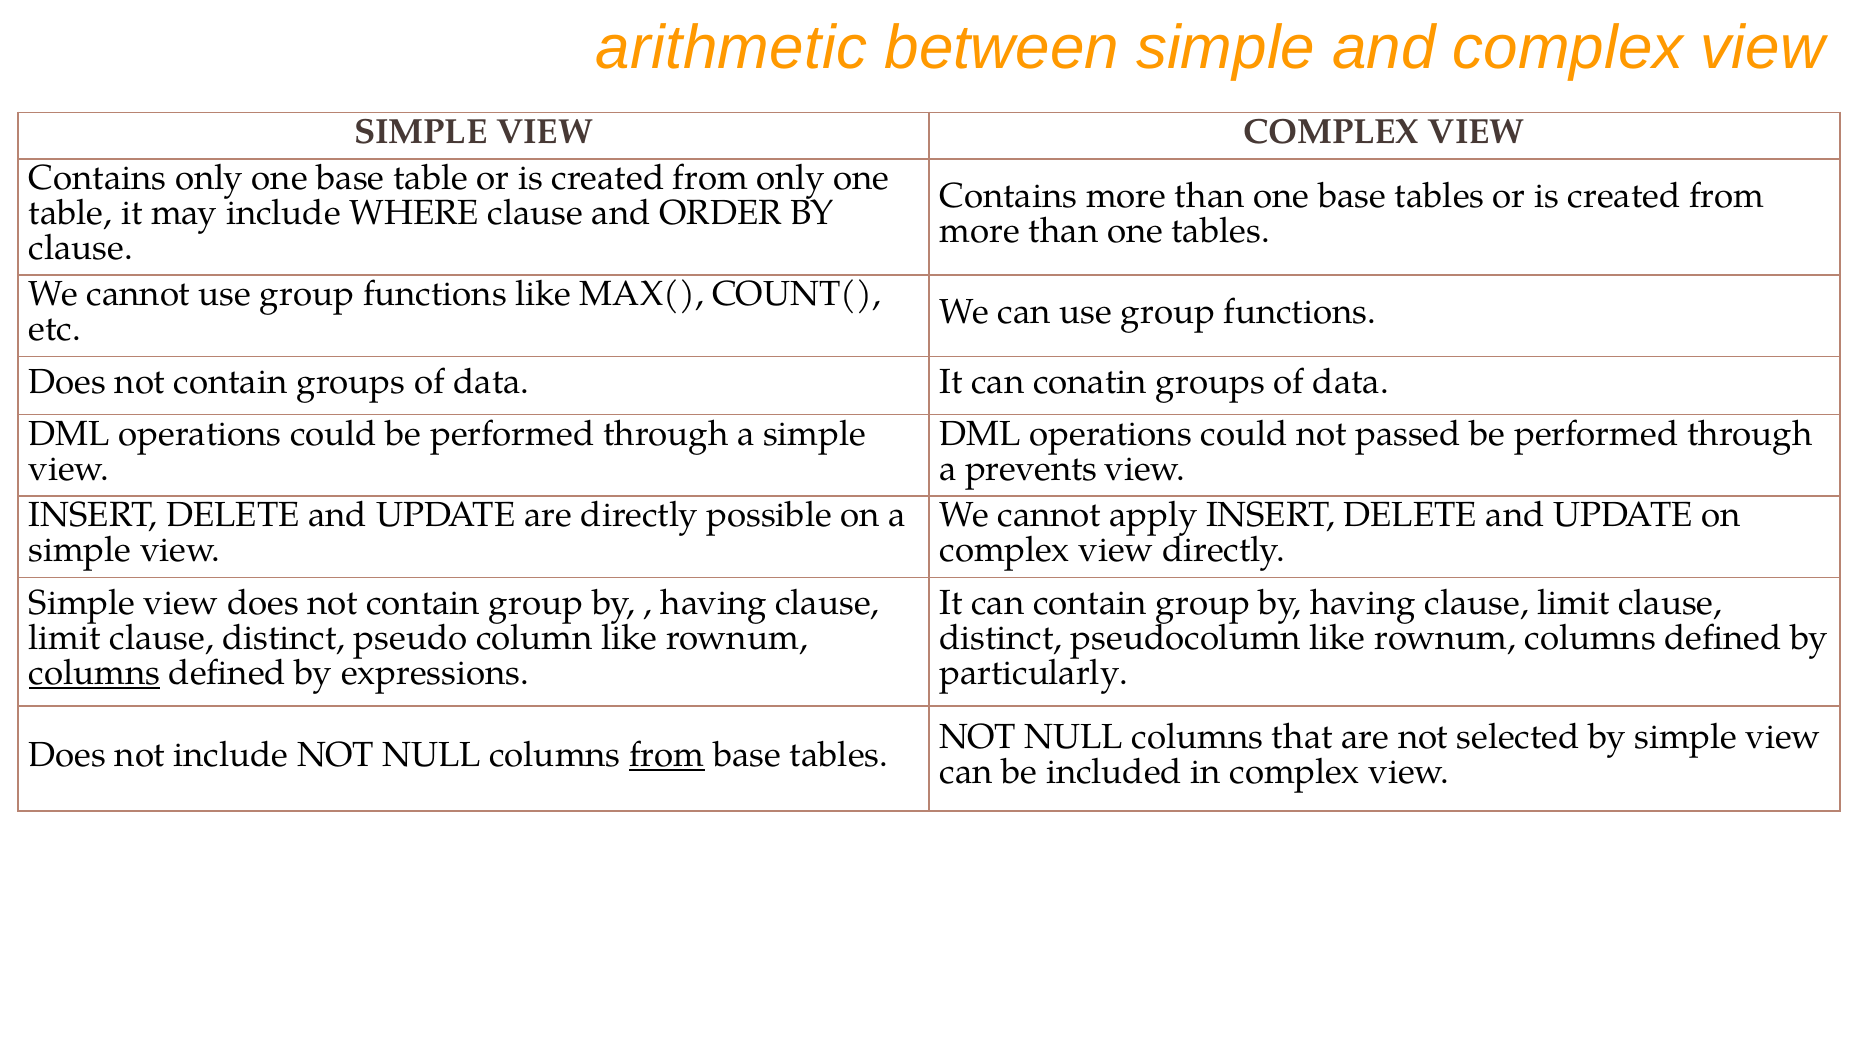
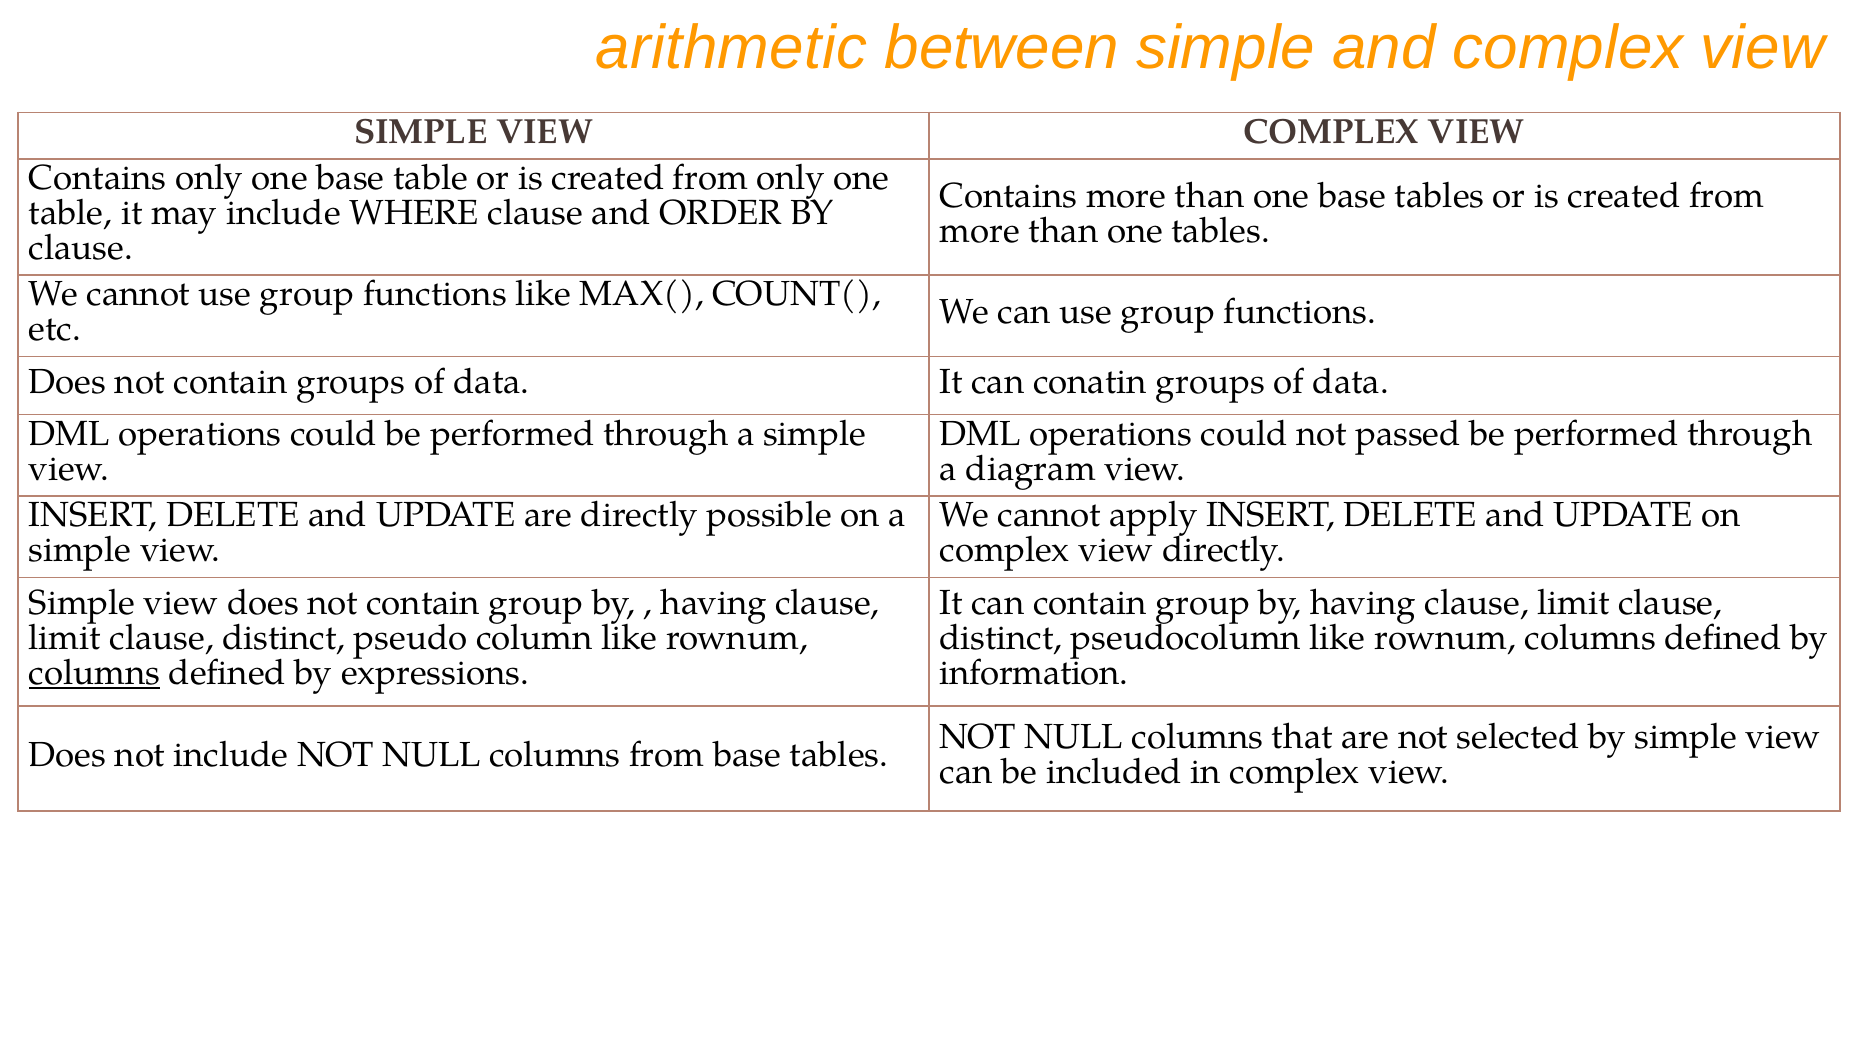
prevents: prevents -> diagram (1031, 469)
particularly: particularly -> information (1034, 673)
from underline: present -> none (667, 755)
